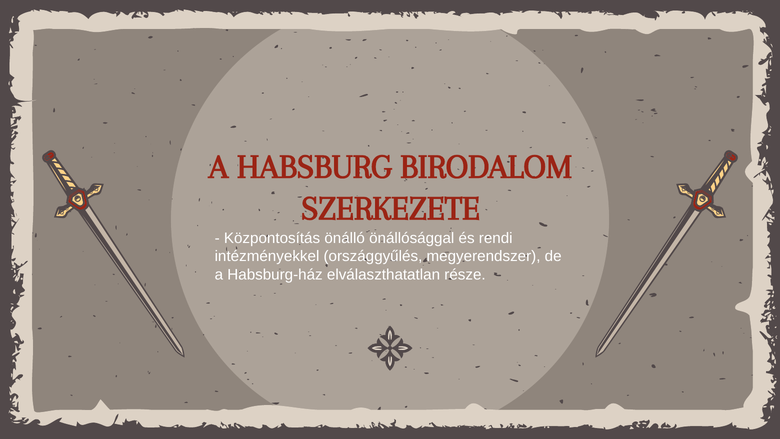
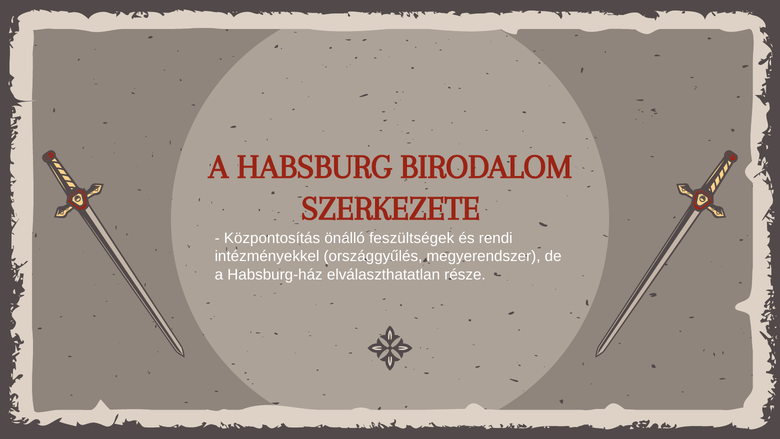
önállósággal: önállósággal -> feszültségek (412, 238)
